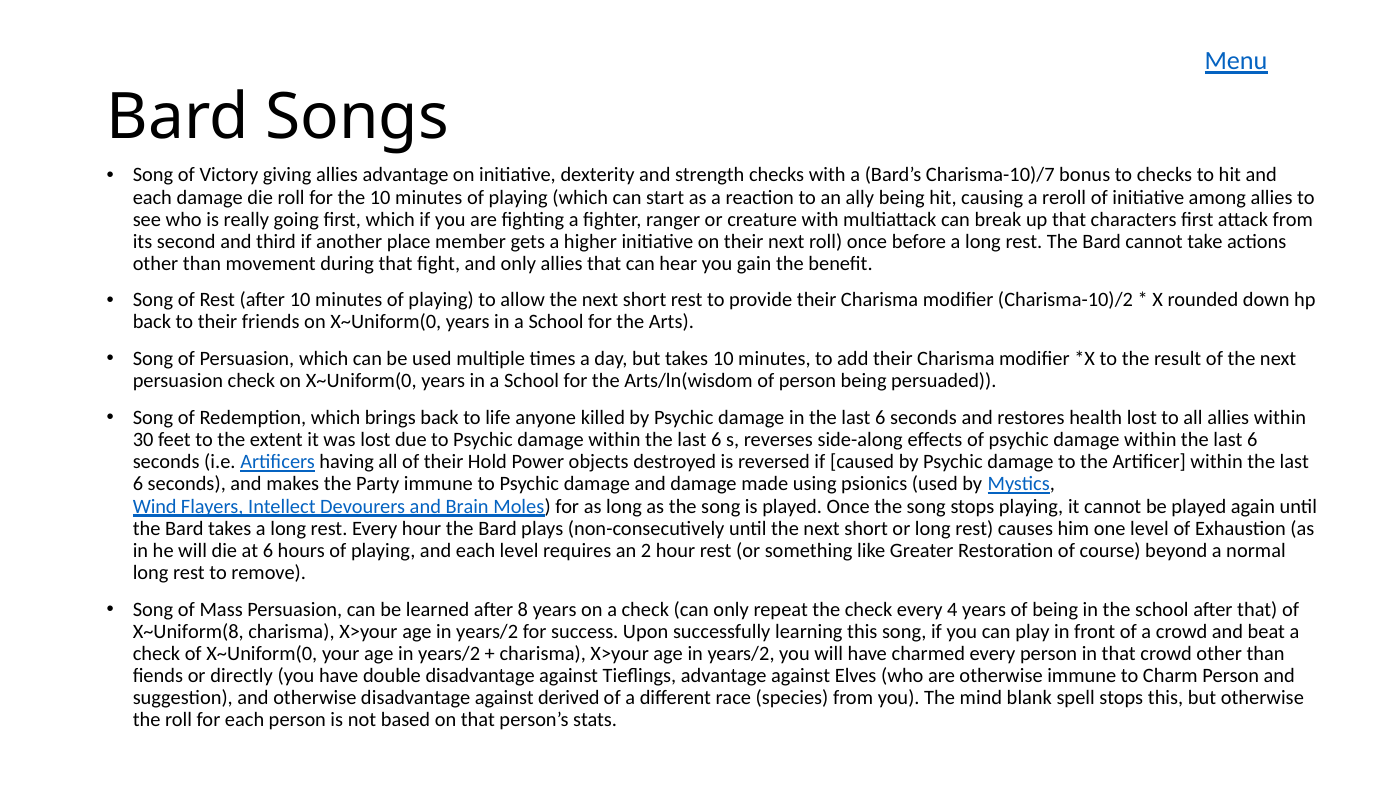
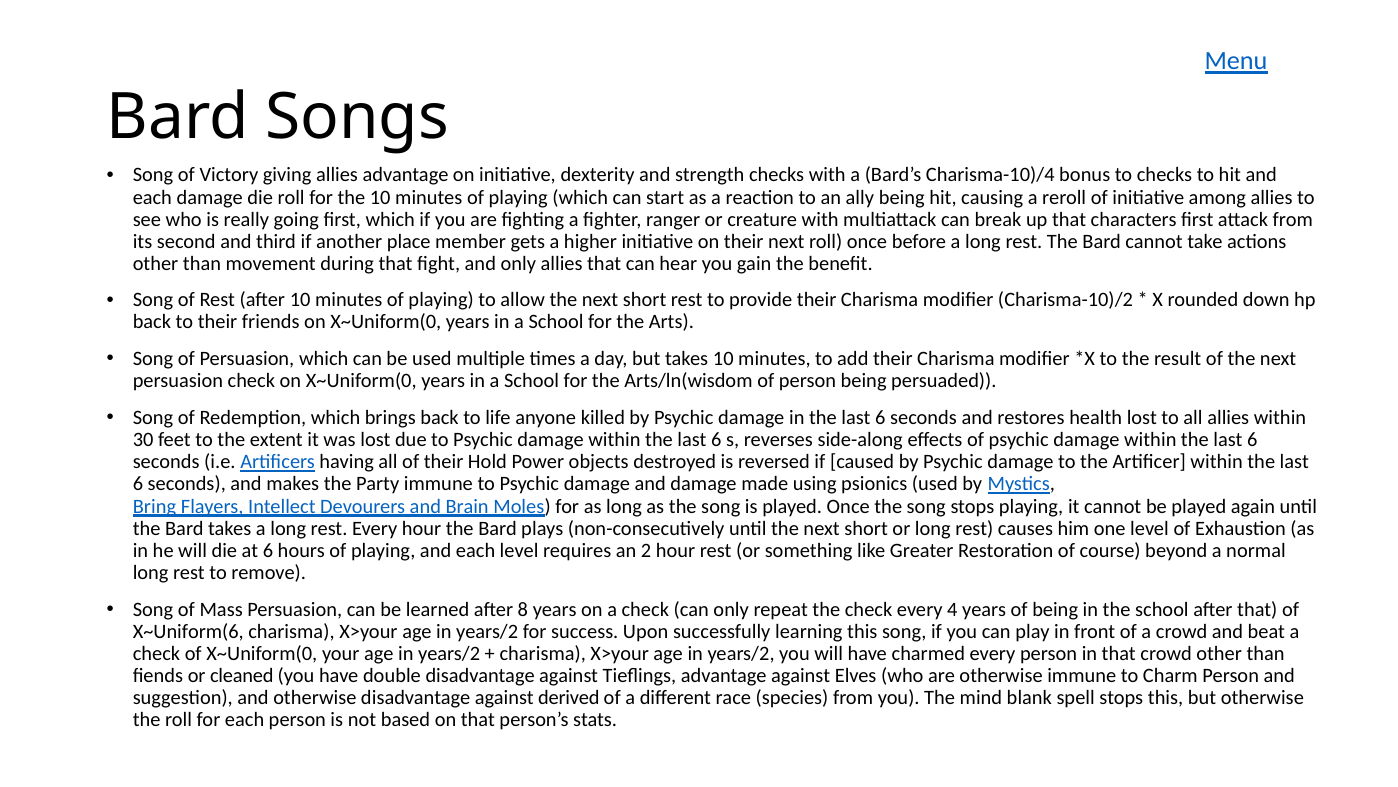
Charisma-10)/7: Charisma-10)/7 -> Charisma-10)/4 (990, 175)
Wind: Wind -> Bring (155, 506)
X~Uniform(8: X~Uniform(8 -> X~Uniform(6 (188, 631)
directly: directly -> cleaned (242, 675)
